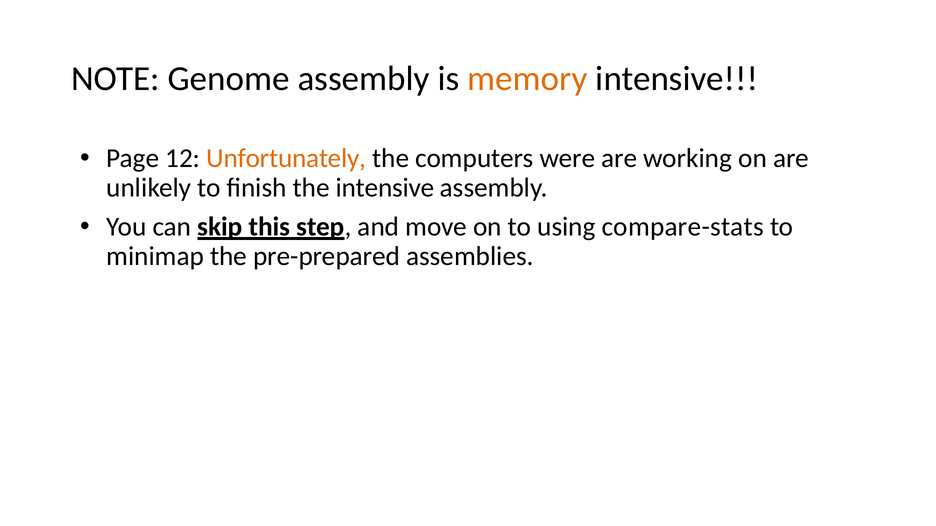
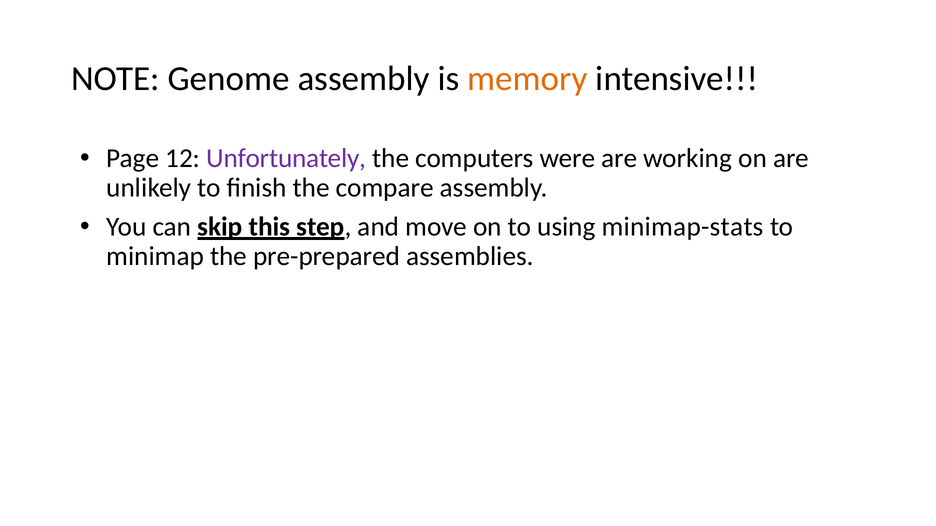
Unfortunately colour: orange -> purple (286, 158)
the intensive: intensive -> compare (385, 188)
compare-stats: compare-stats -> minimap-stats (683, 227)
